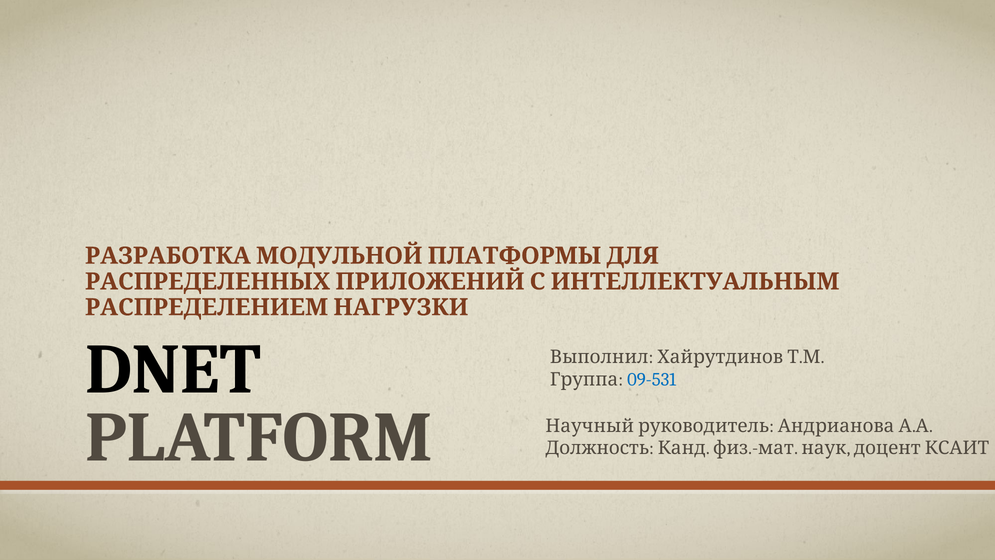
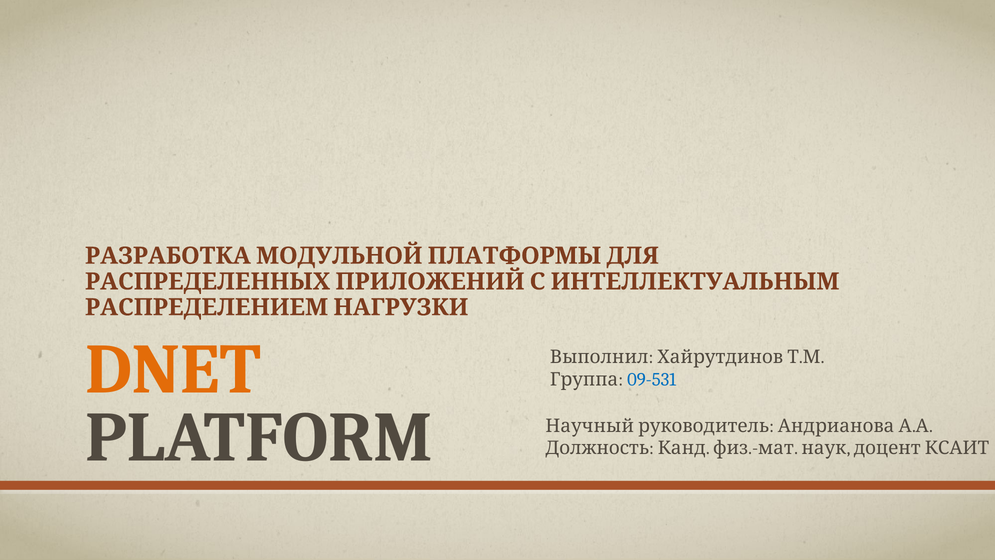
DNET colour: black -> orange (173, 369)
